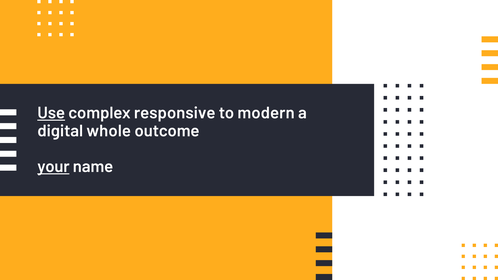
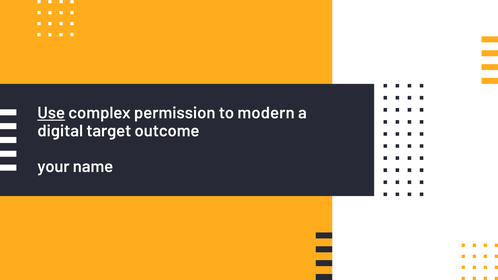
responsive: responsive -> permission (175, 113)
whole: whole -> target (109, 131)
your underline: present -> none (53, 167)
